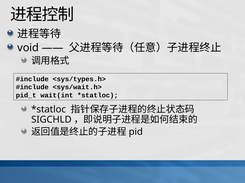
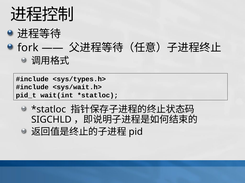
void: void -> fork (28, 48)
